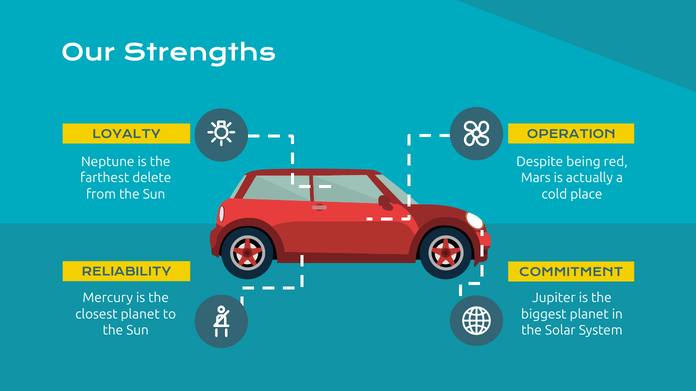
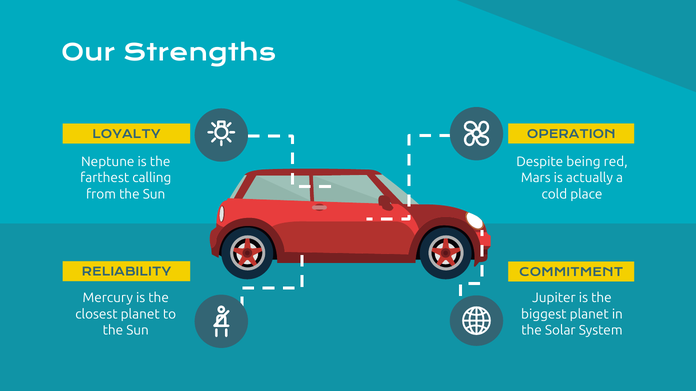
delete: delete -> calling (152, 178)
